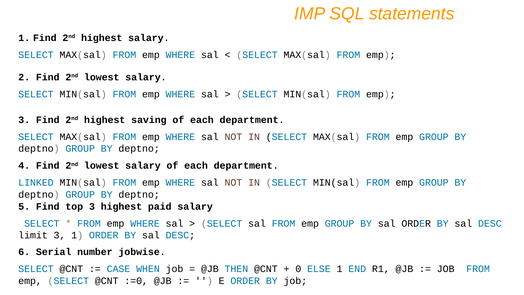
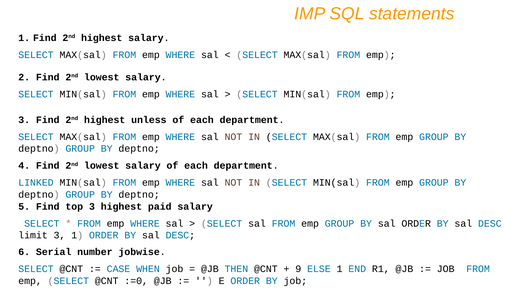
saving: saving -> unless (149, 120)
0: 0 -> 9 (298, 269)
